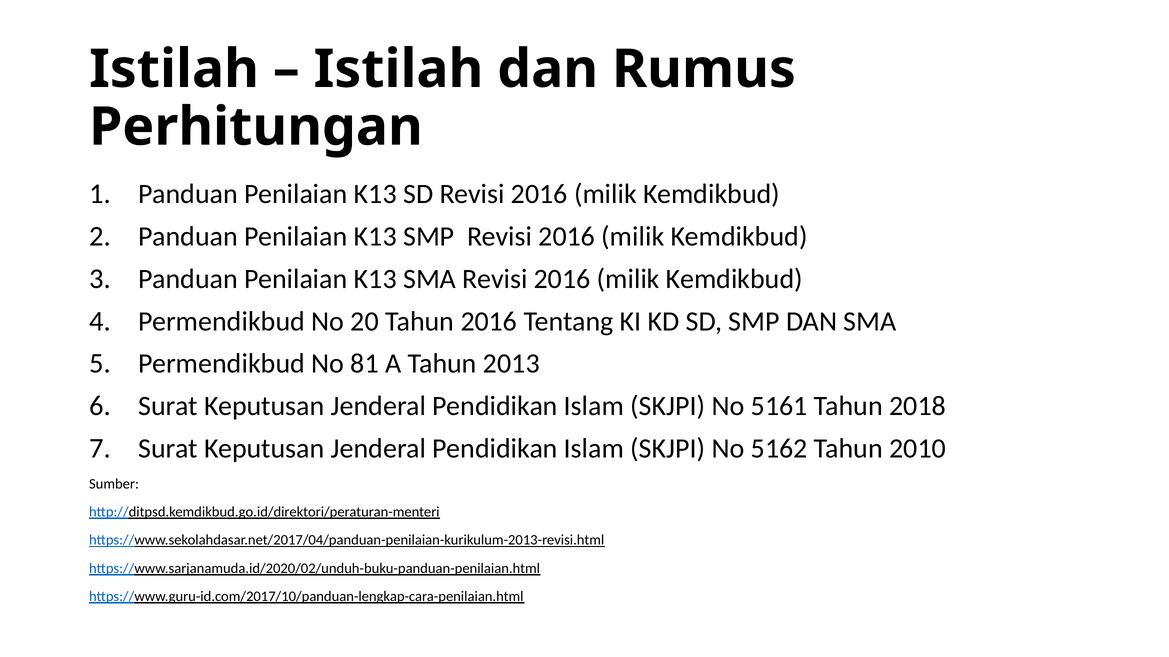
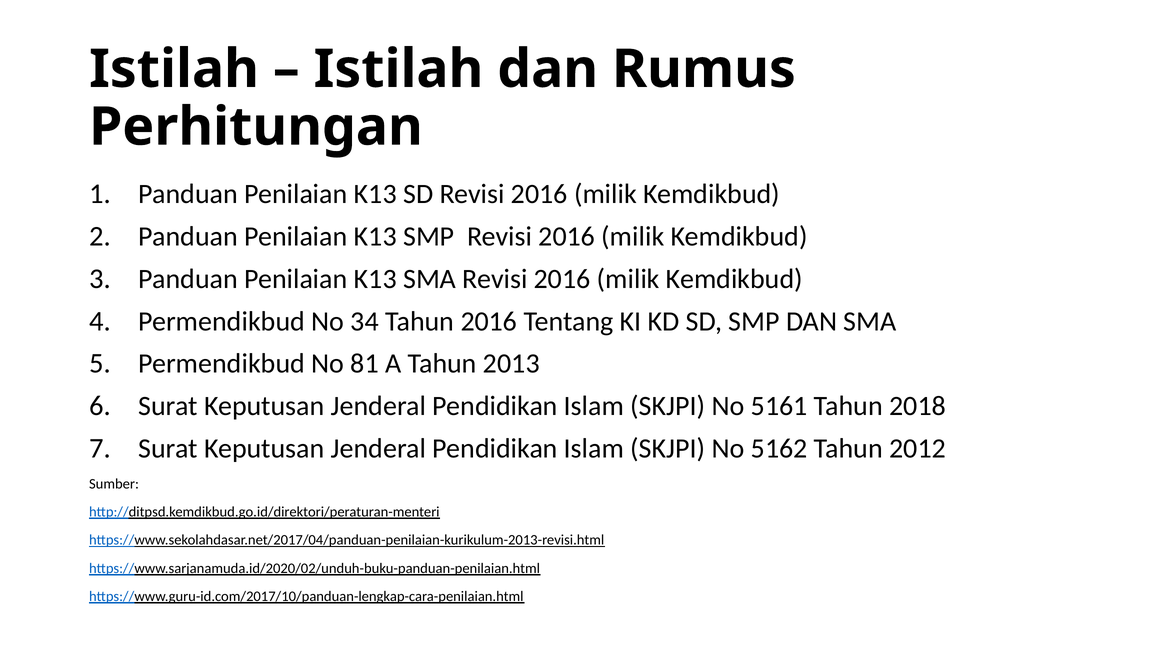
20: 20 -> 34 (365, 322)
2010: 2010 -> 2012 (918, 449)
